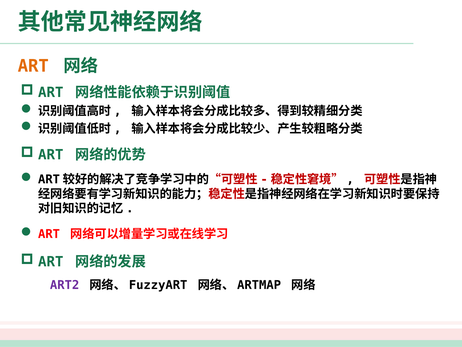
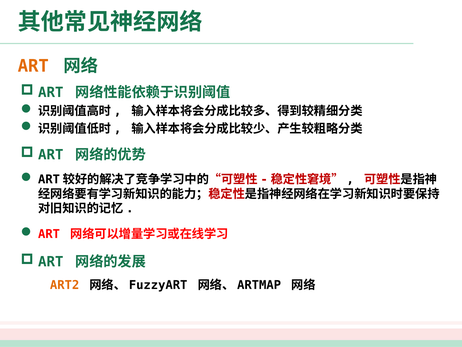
ART2 colour: purple -> orange (65, 285)
